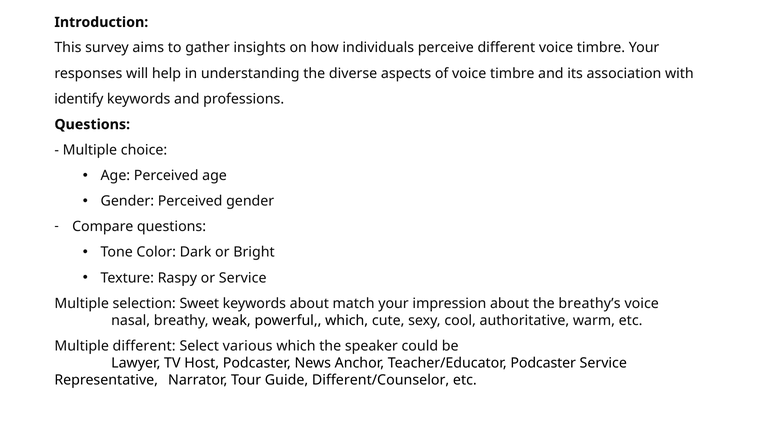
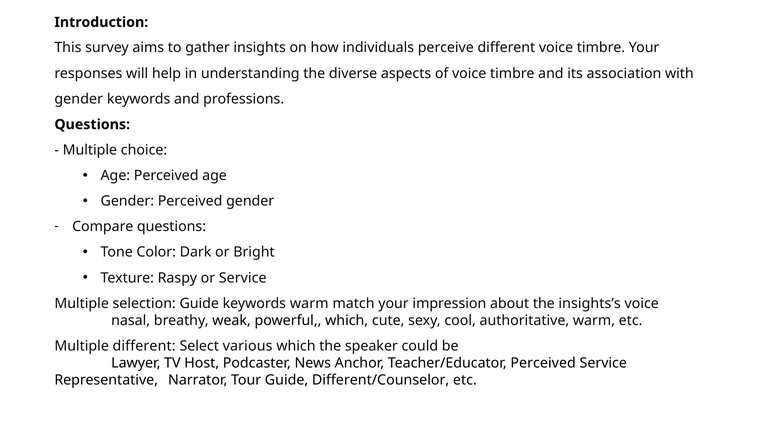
identify: identify -> gender (79, 99)
selection Sweet: Sweet -> Guide (199, 304)
keywords about: about -> warm (309, 304)
breathy’s: breathy’s -> insights’s (590, 304)
Teacher/Educator Podcaster: Podcaster -> Perceived (543, 363)
